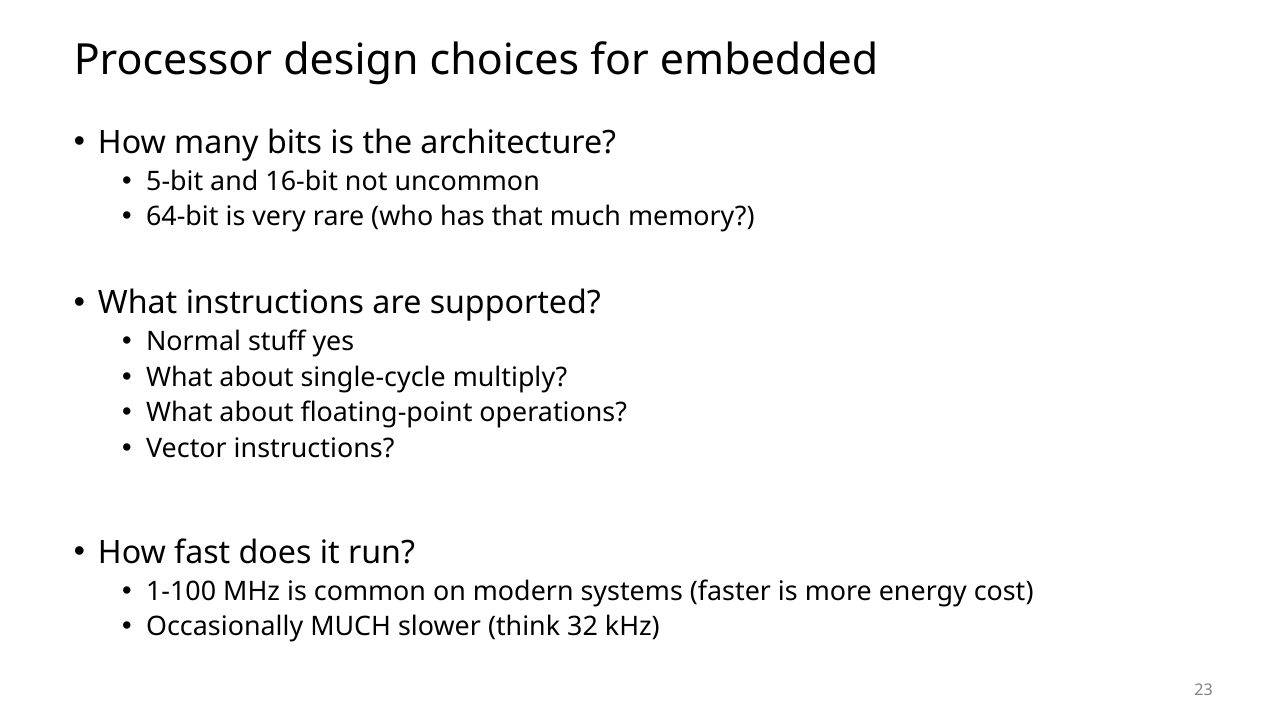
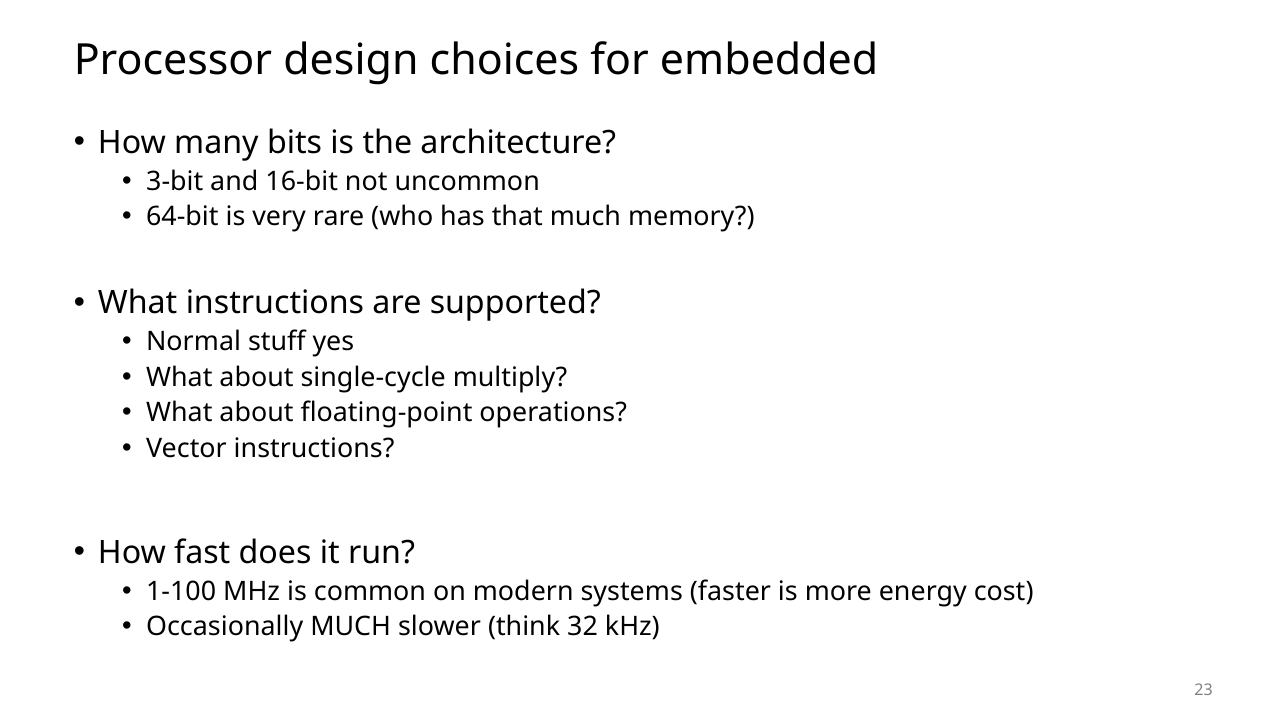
5-bit: 5-bit -> 3-bit (175, 181)
